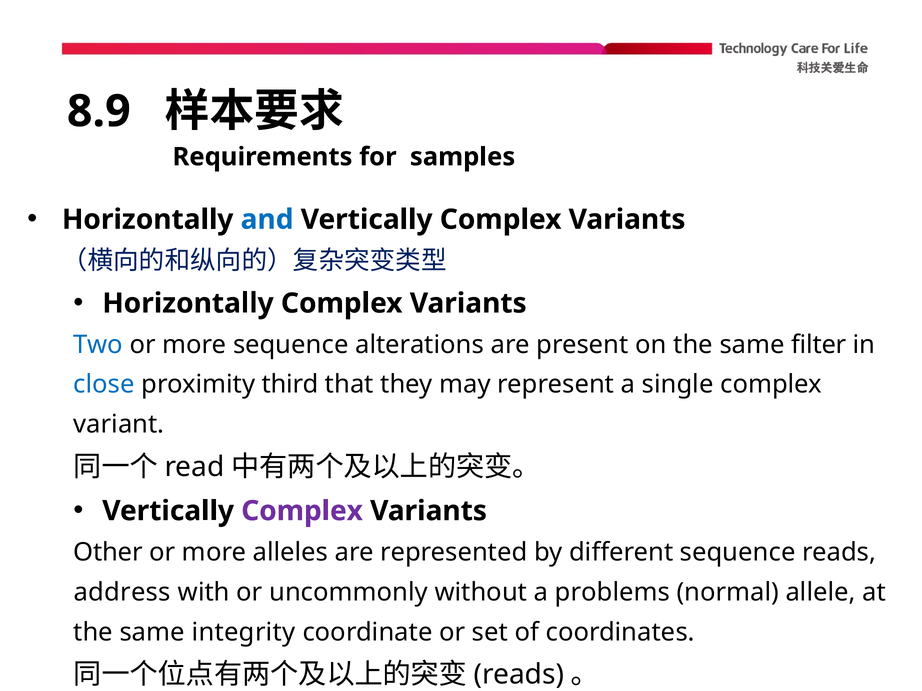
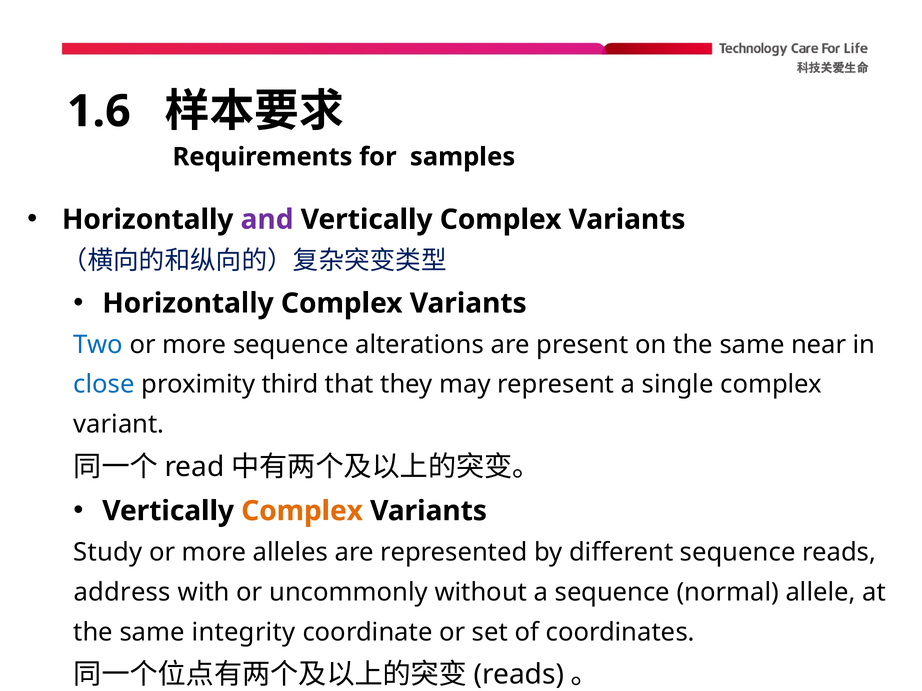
8.9: 8.9 -> 1.6 (99, 111)
and colour: blue -> purple (267, 220)
filter: filter -> near (819, 345)
Complex colour: purple -> orange (302, 511)
Other: Other -> Study (108, 553)
a problems: problems -> sequence (612, 593)
